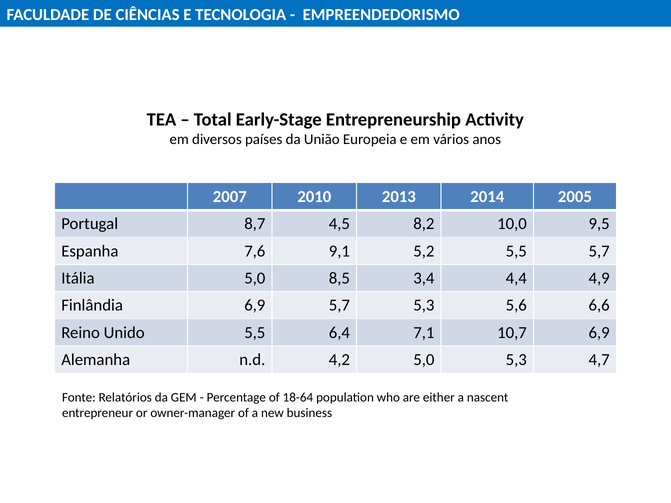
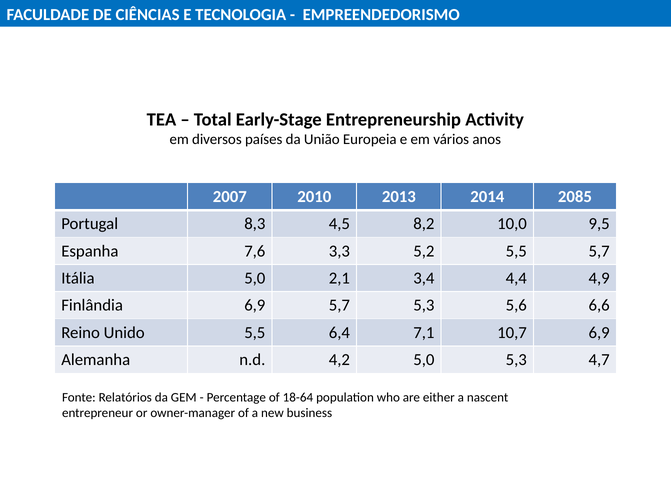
2005: 2005 -> 2085 (575, 197)
8,7: 8,7 -> 8,3 (255, 224)
9,1: 9,1 -> 3,3 (339, 251)
8,5: 8,5 -> 2,1 (339, 278)
